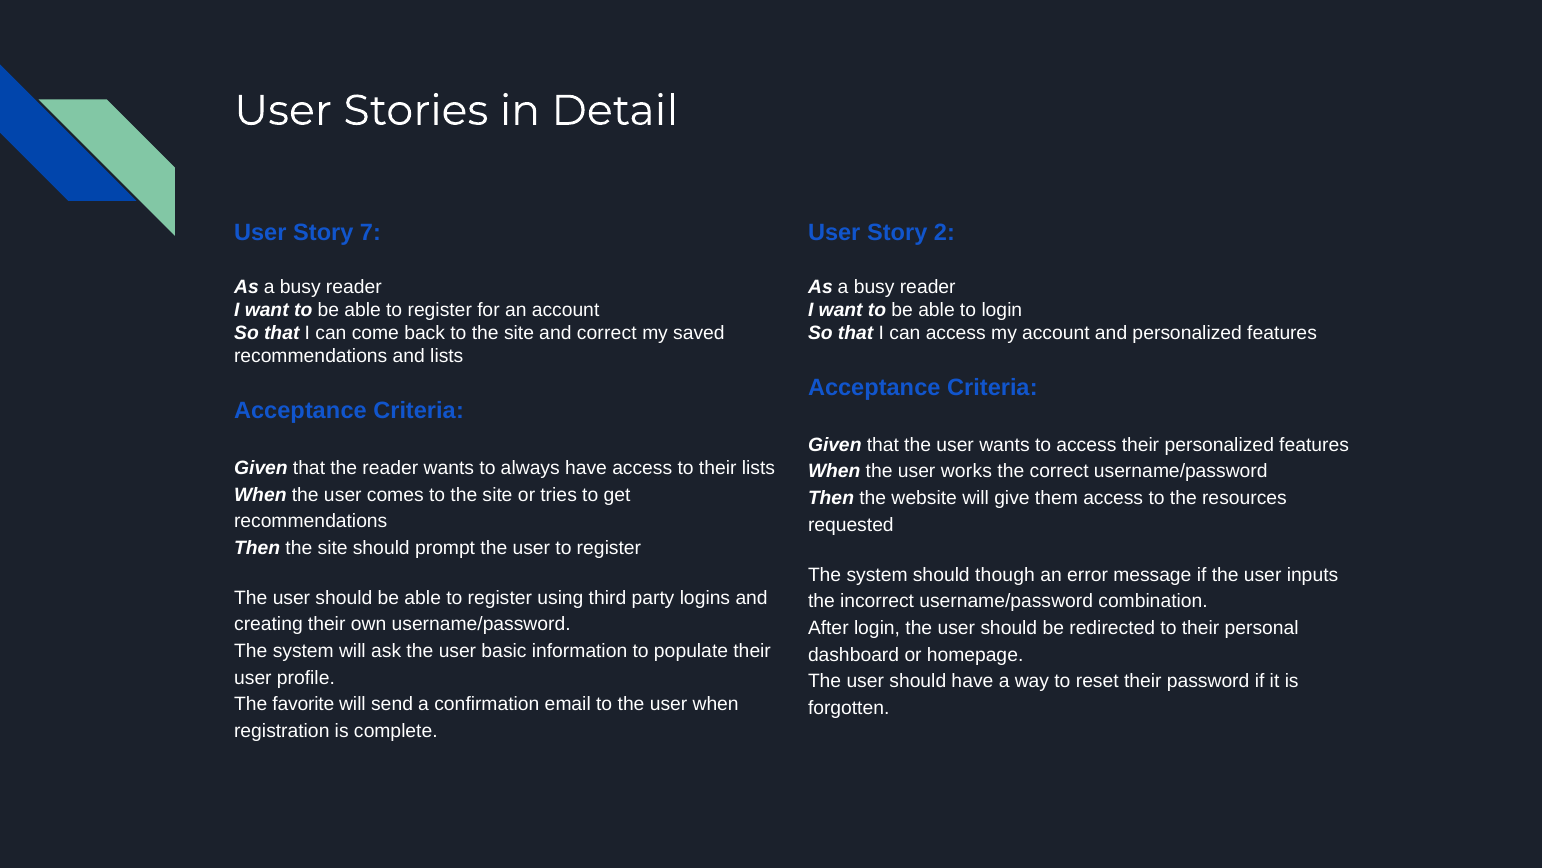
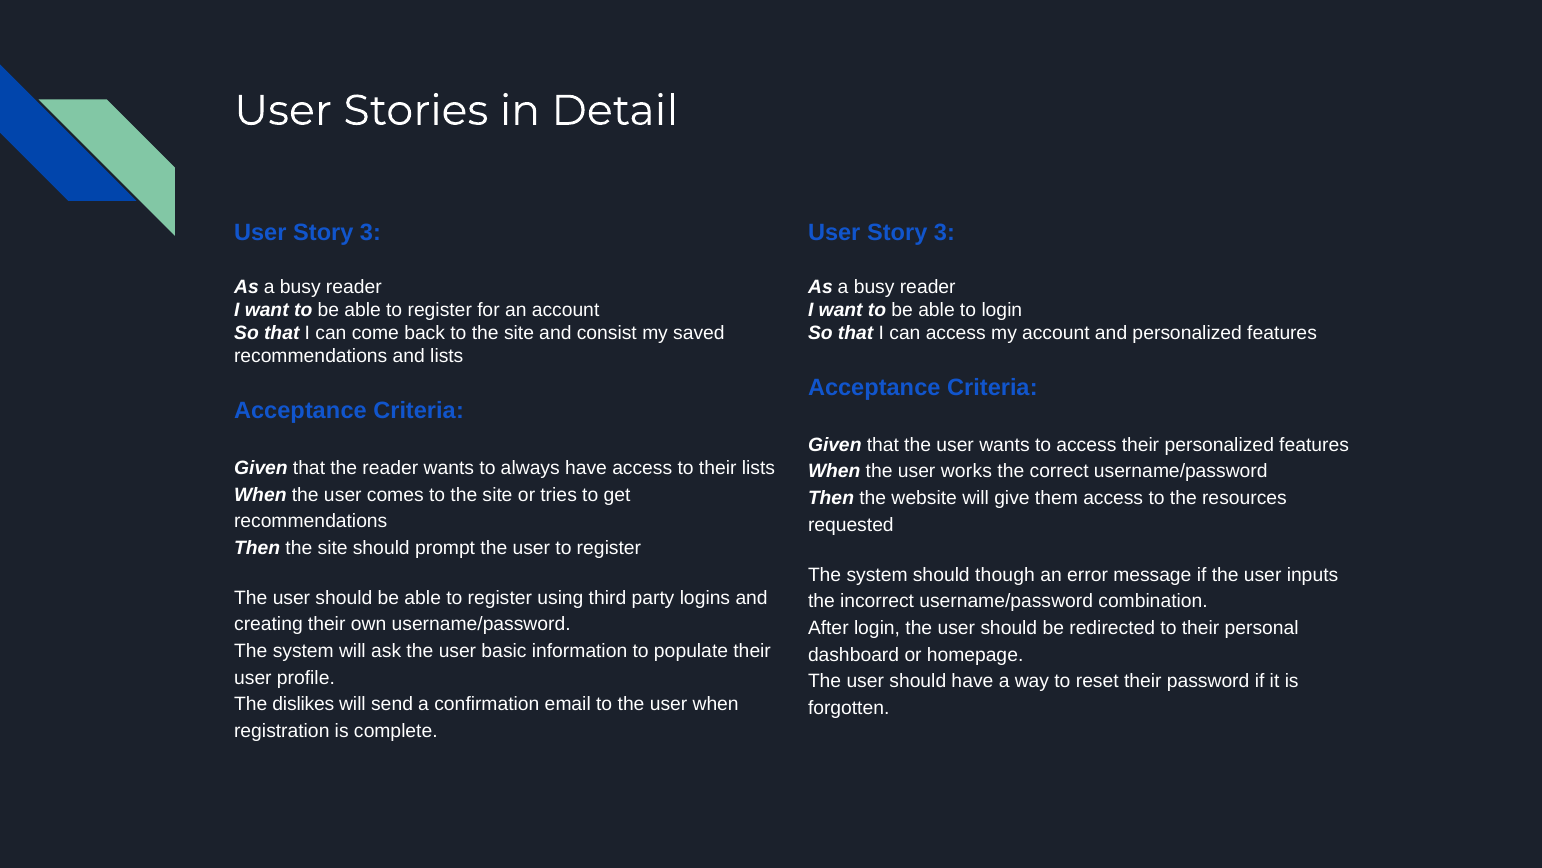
7: 7 -> 3 (370, 233)
2: 2 -> 3 (944, 233)
and correct: correct -> consist (607, 333)
favorite: favorite -> dislikes (303, 704)
